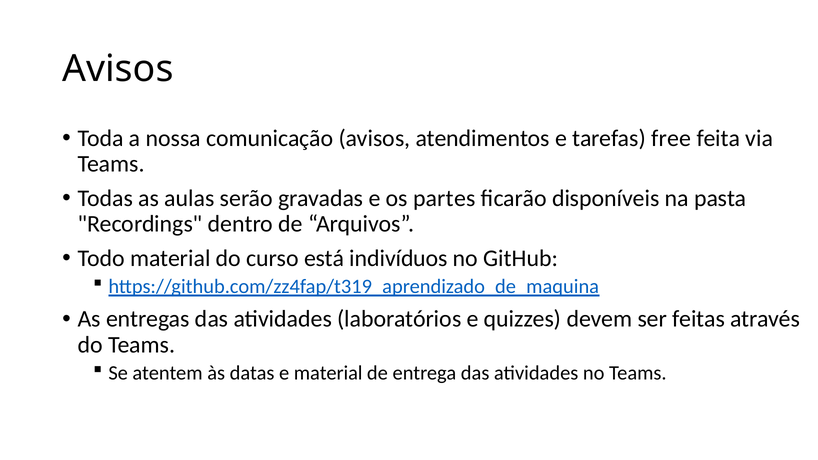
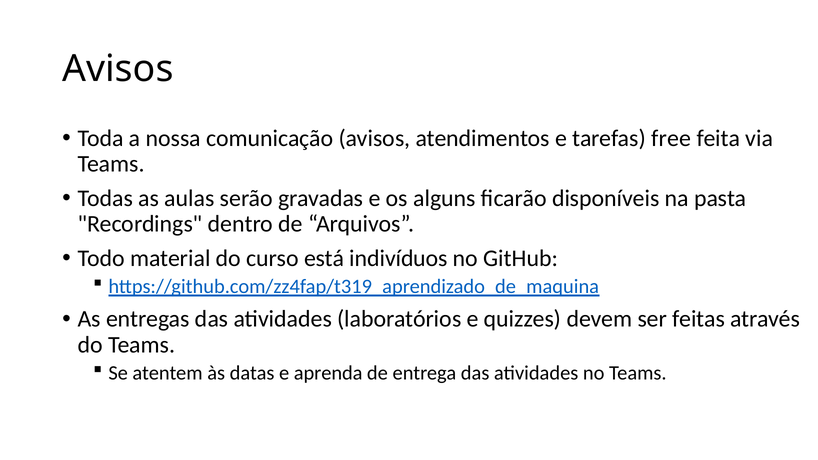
partes: partes -> alguns (444, 198)
e material: material -> aprenda (328, 373)
